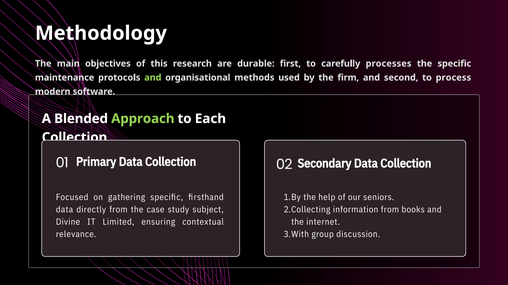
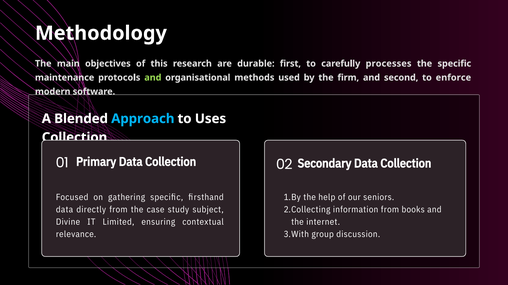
process: process -> enforce (453, 78)
Approach colour: light green -> light blue (143, 119)
Each: Each -> Uses (210, 119)
